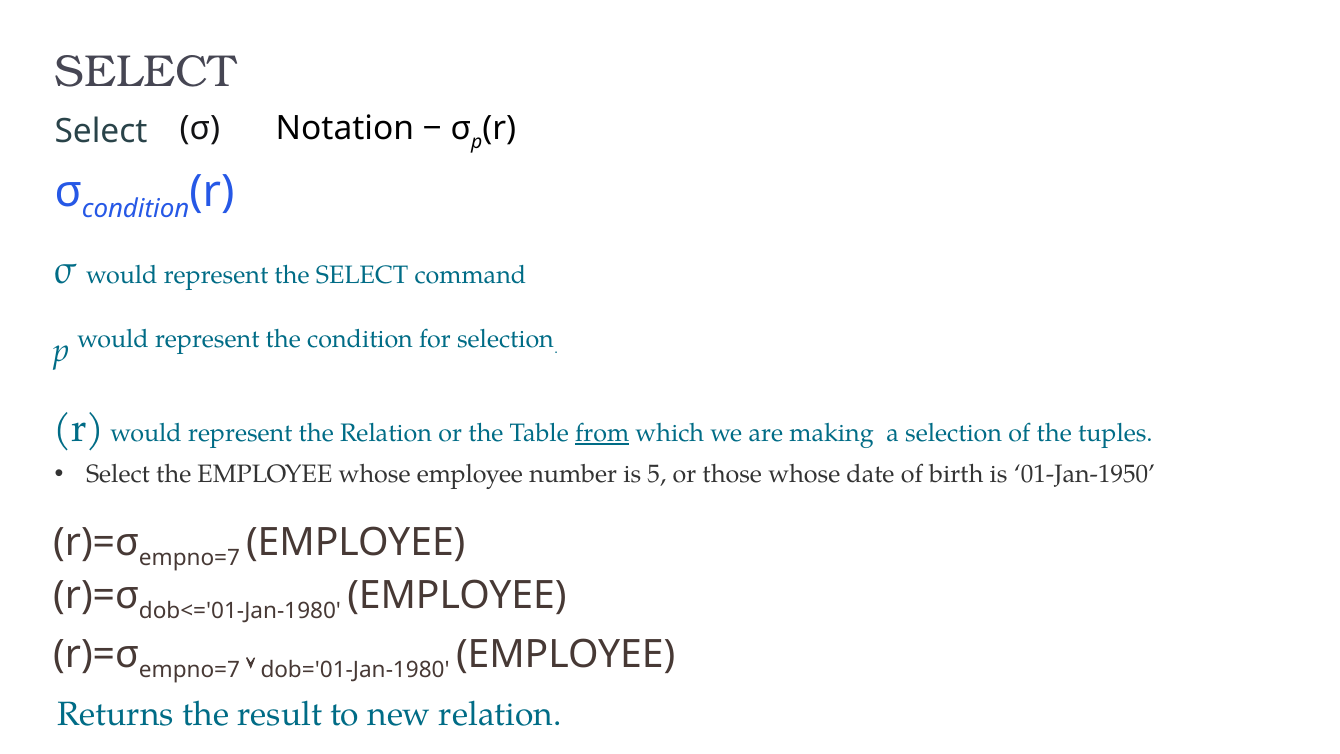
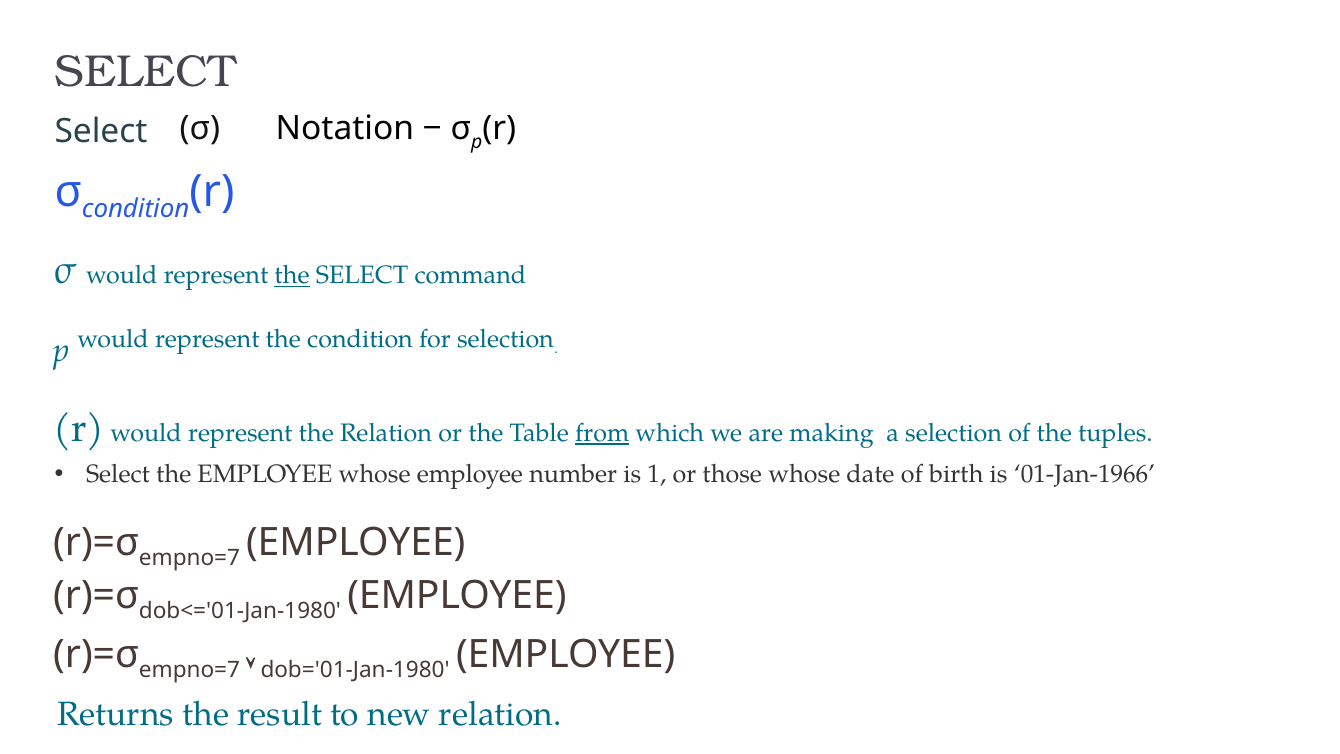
the underline: none -> present (292, 275)
5: 5 -> 1 (657, 474)
01-Jan-1950: 01-Jan-1950 -> 01-Jan-1966 (1085, 474)
